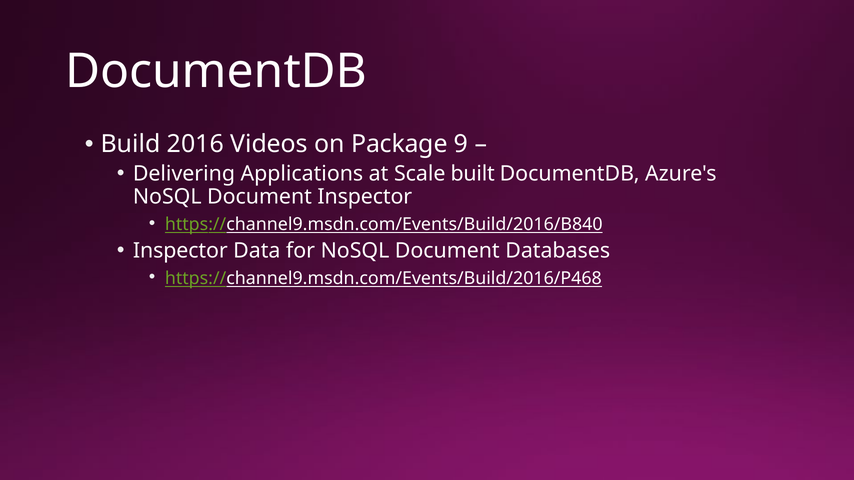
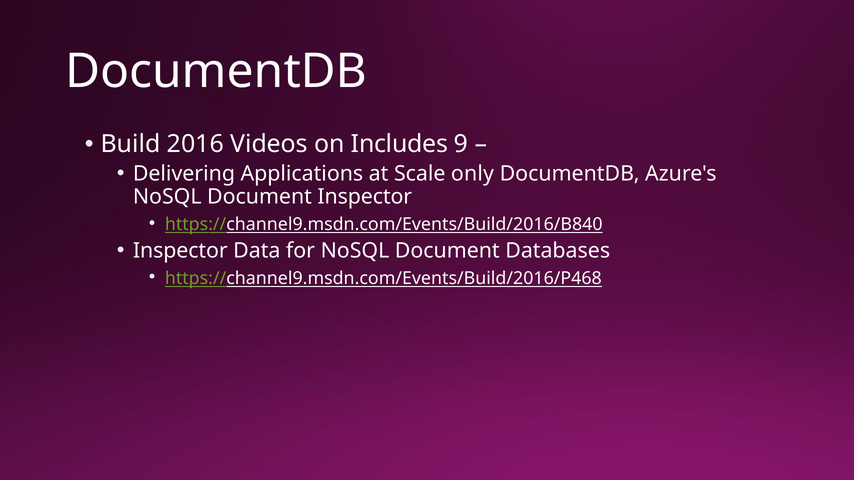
Package: Package -> Includes (399, 144)
built: built -> only (472, 174)
